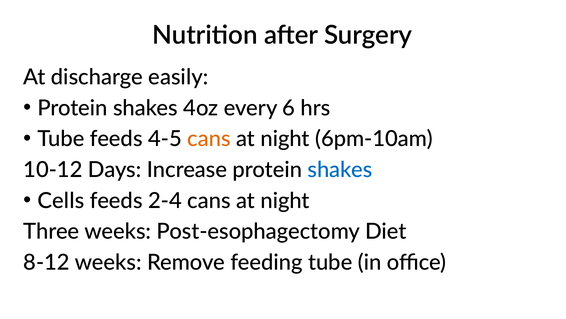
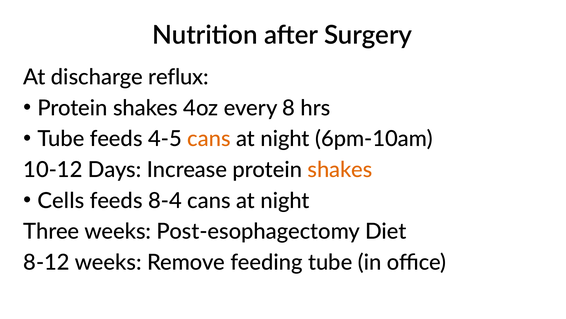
easily: easily -> reflux (178, 77)
6: 6 -> 8 (289, 108)
shakes colour: blue -> orange (340, 170)
2-4: 2-4 -> 8-4 (165, 200)
